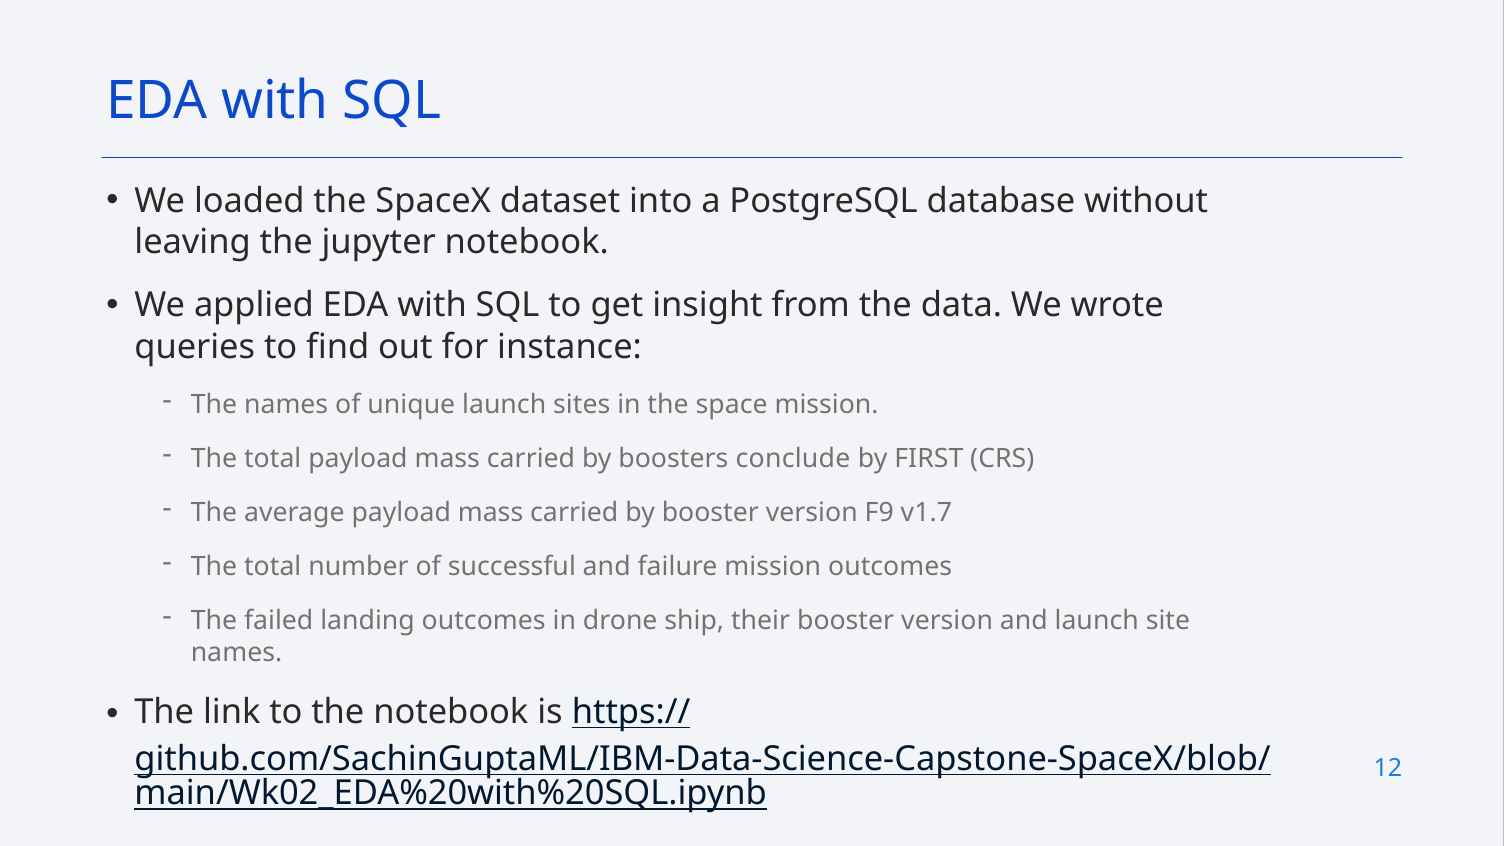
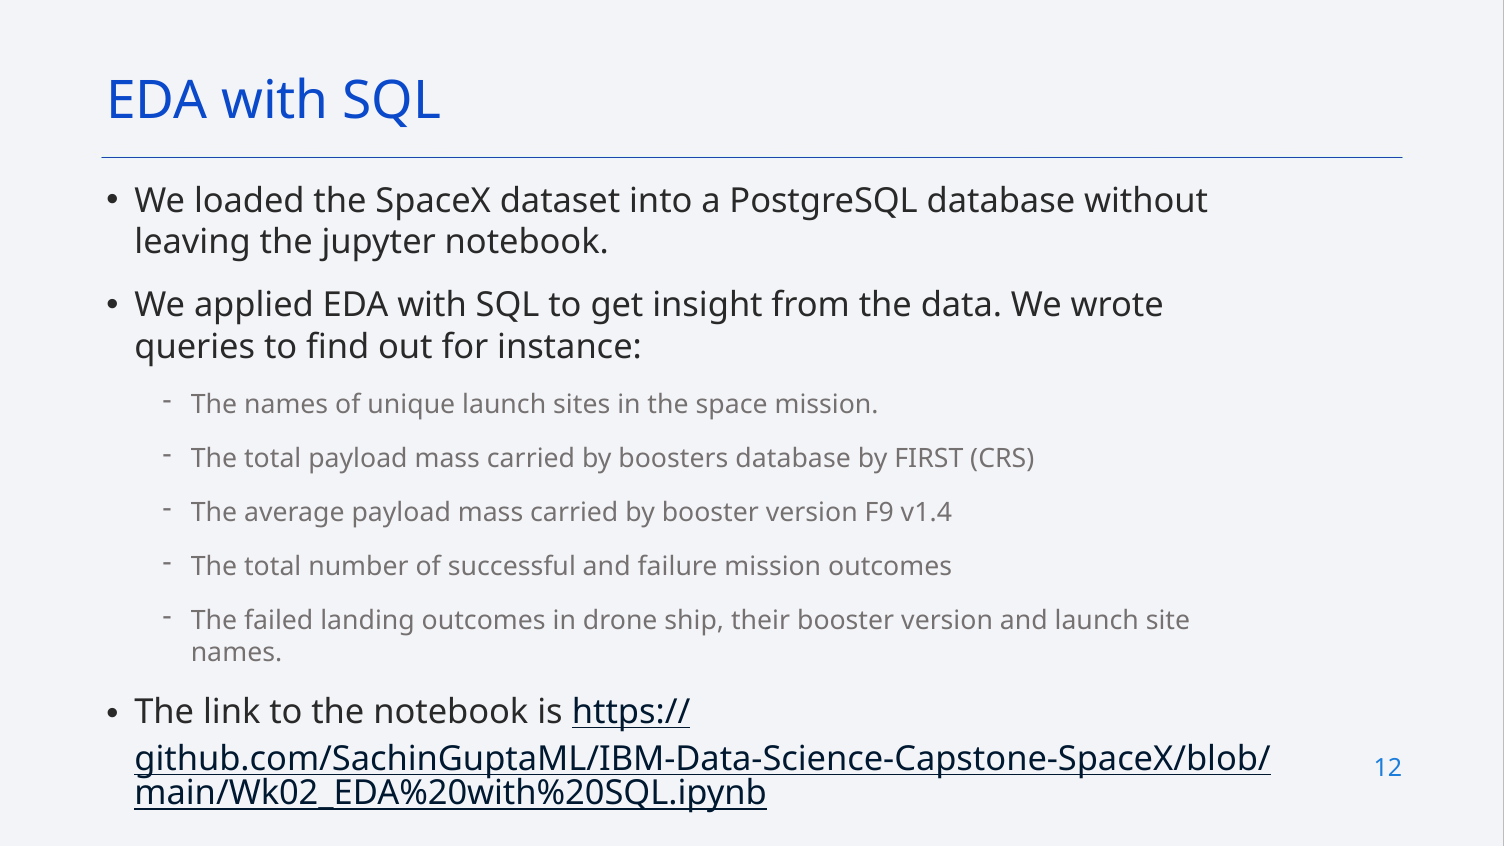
boosters conclude: conclude -> database (793, 459)
v1.7: v1.7 -> v1.4 (926, 513)
